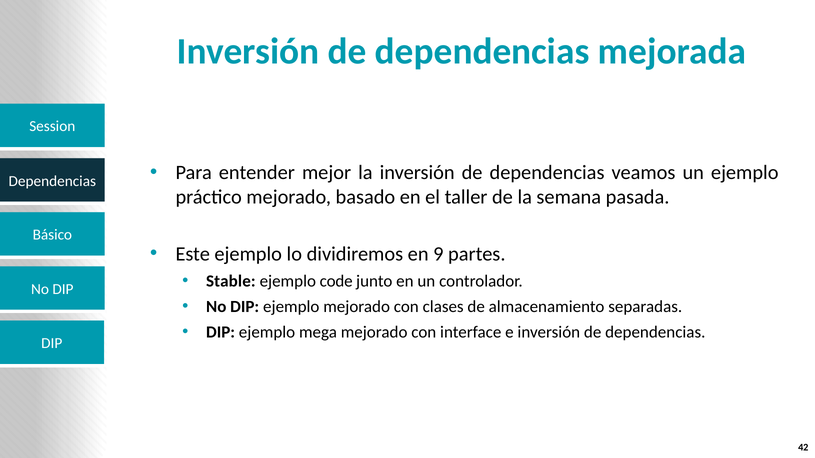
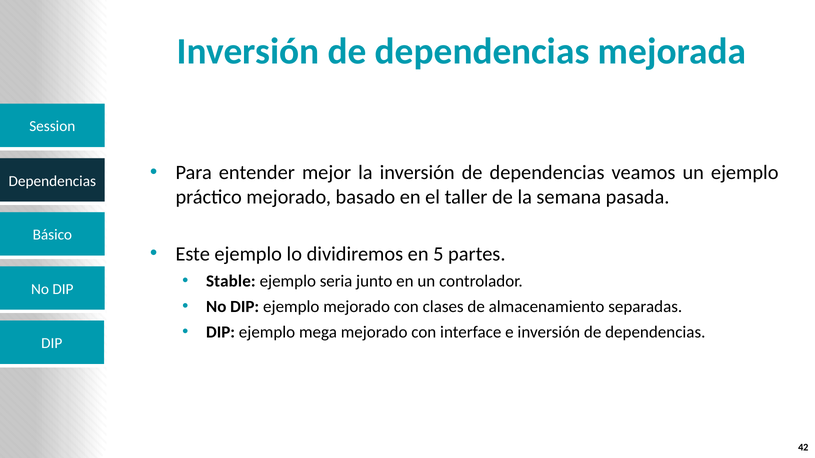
9: 9 -> 5 (438, 254)
code: code -> seria (336, 281)
